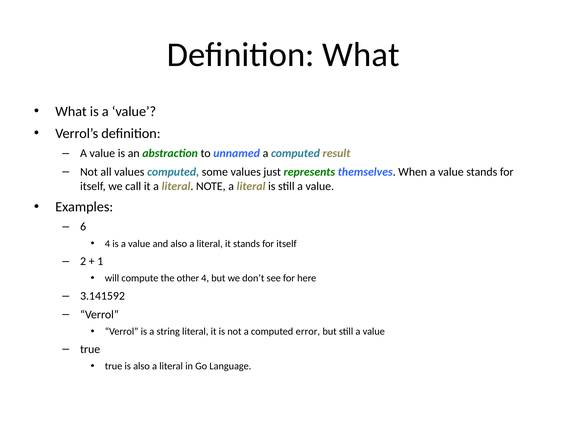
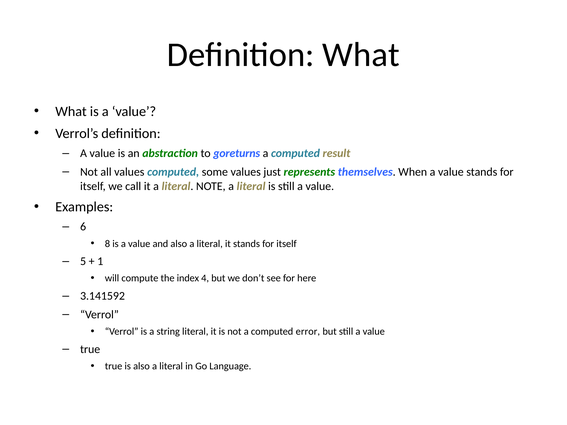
unnamed: unnamed -> goreturns (237, 153)
4: 4 -> 8 (107, 244)
2: 2 -> 5 (83, 262)
other: other -> index (188, 278)
